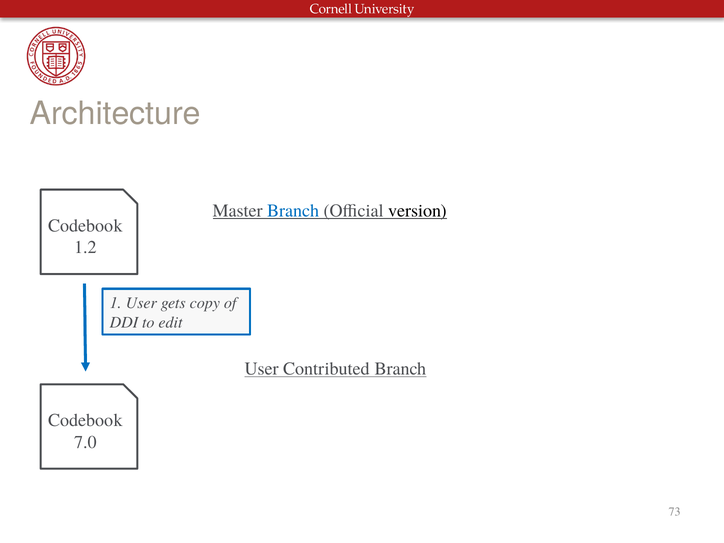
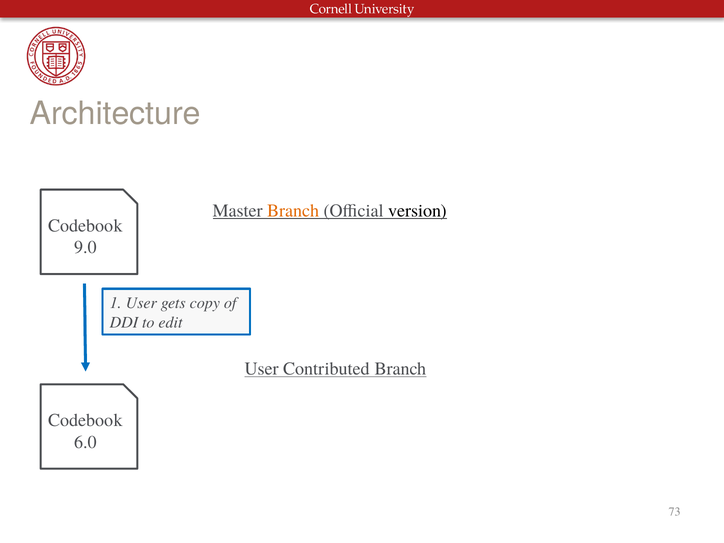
Branch colour: blue -> orange (293, 211)
1.2: 1.2 -> 9.0 (85, 247)
7.0: 7.0 -> 6.0 (85, 442)
